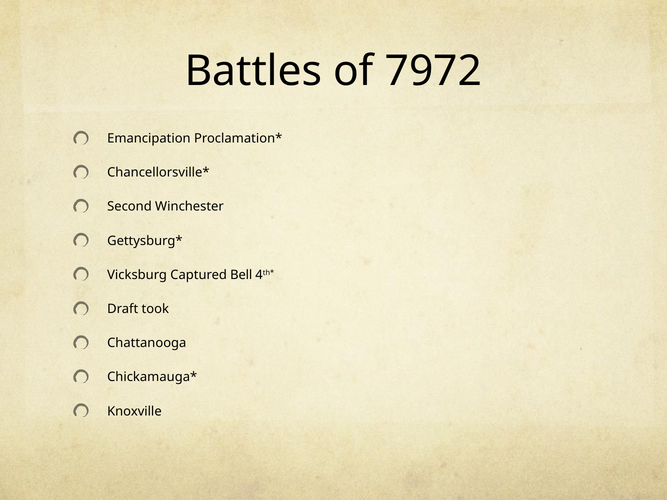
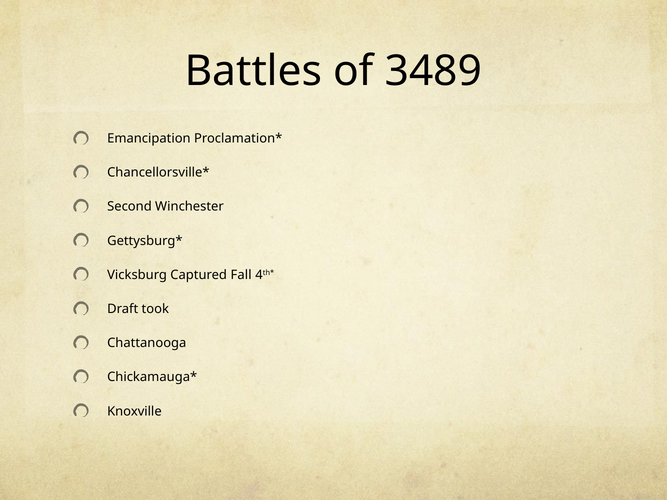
7972: 7972 -> 3489 (433, 71)
Bell: Bell -> Fall (241, 275)
